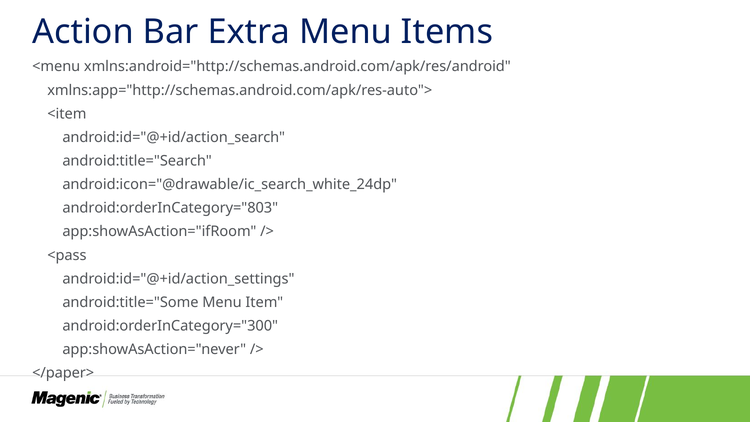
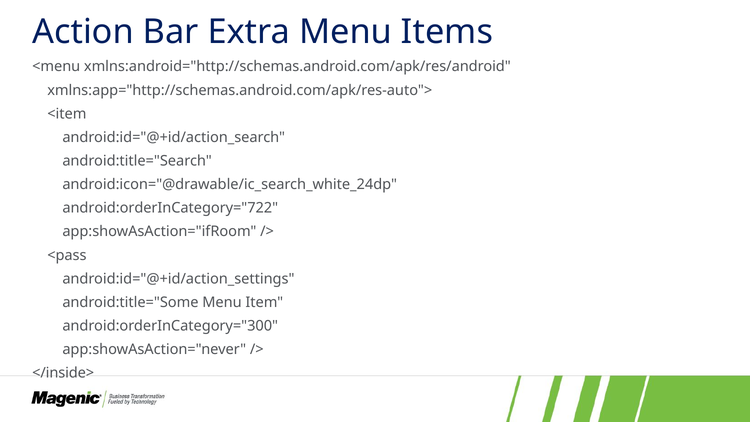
android:orderInCategory="803: android:orderInCategory="803 -> android:orderInCategory="722 (170, 208)
</paper>: </paper> -> </inside> (63, 373)
